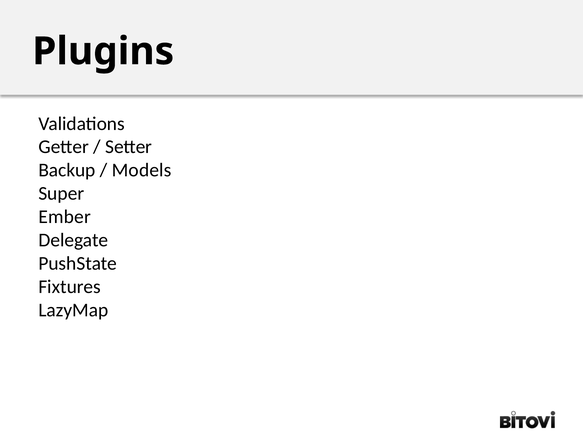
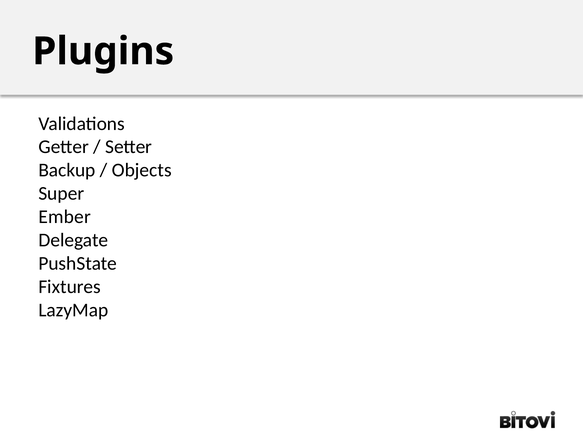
Models: Models -> Objects (142, 170)
